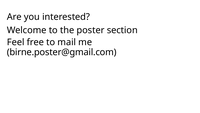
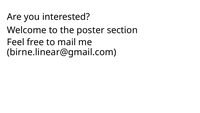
birne.poster@gmail.com: birne.poster@gmail.com -> birne.linear@gmail.com (62, 52)
